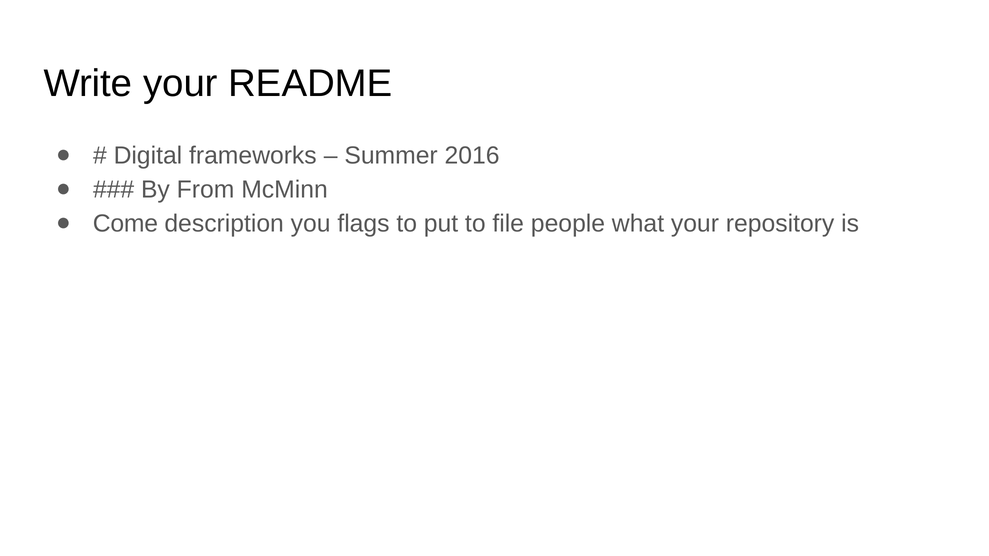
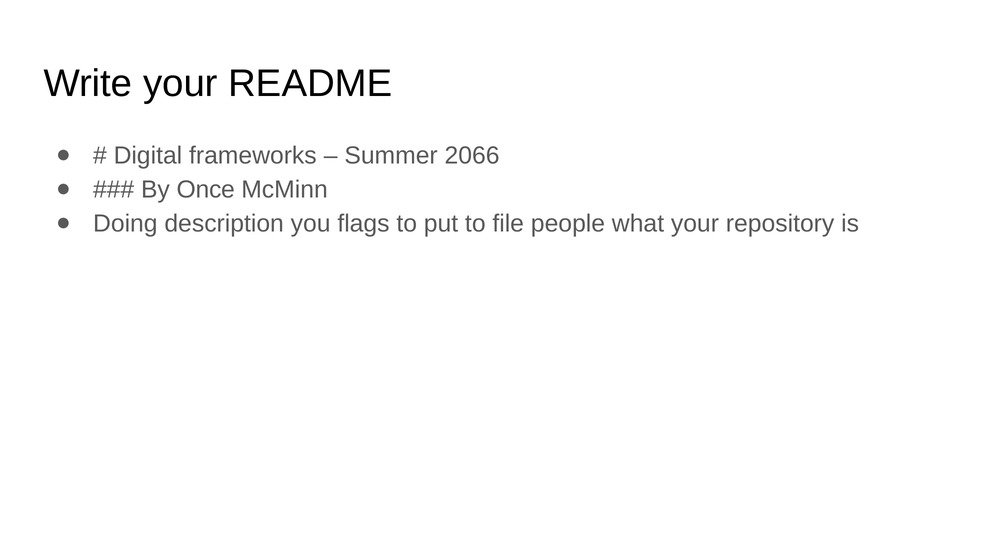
2016: 2016 -> 2066 (472, 156)
From: From -> Once (206, 190)
Come: Come -> Doing (125, 224)
